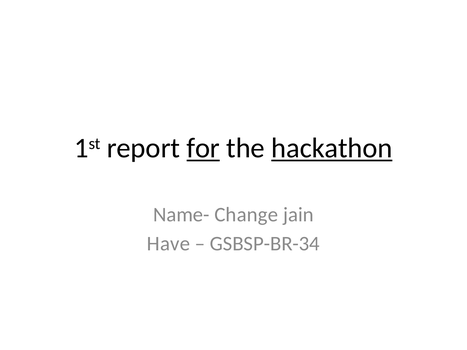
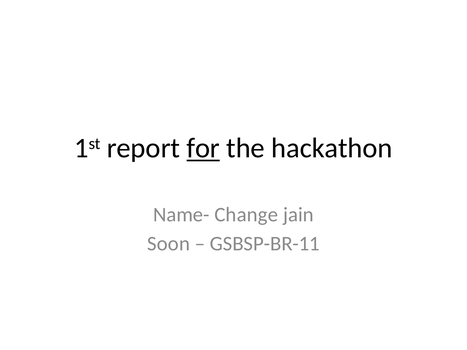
hackathon underline: present -> none (332, 148)
Have: Have -> Soon (168, 244)
GSBSP-BR-34: GSBSP-BR-34 -> GSBSP-BR-11 (265, 244)
